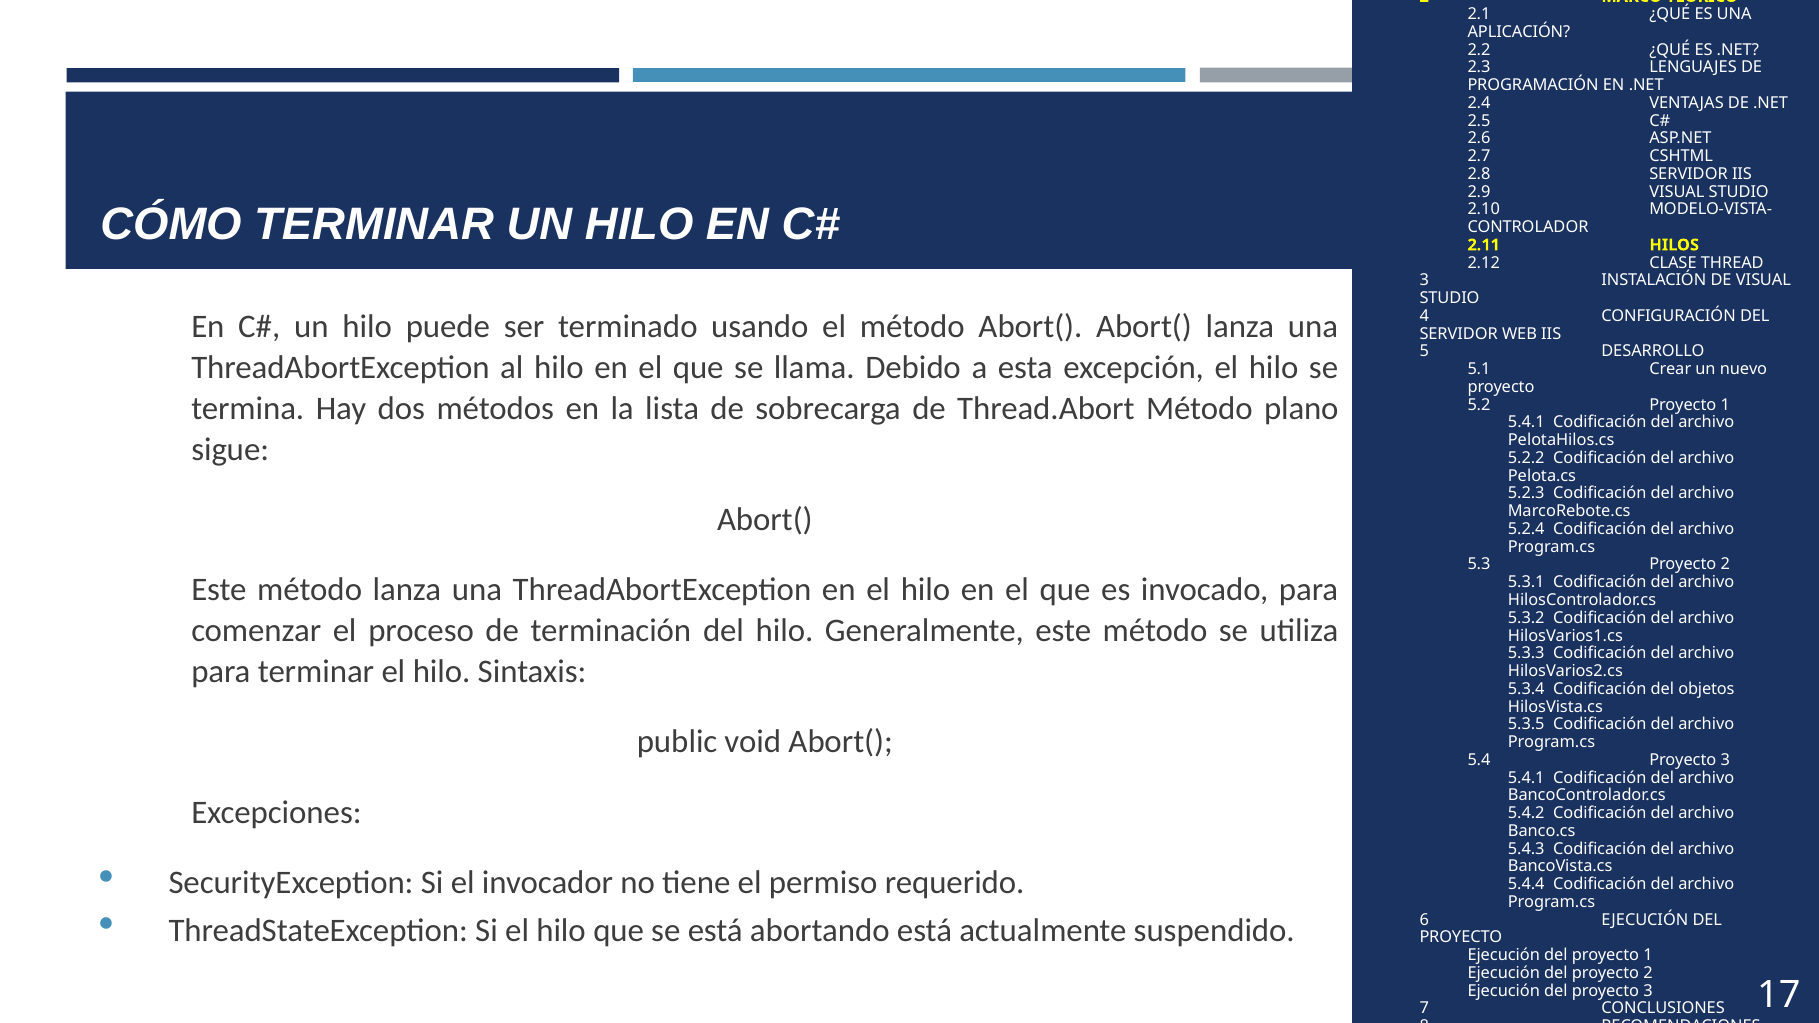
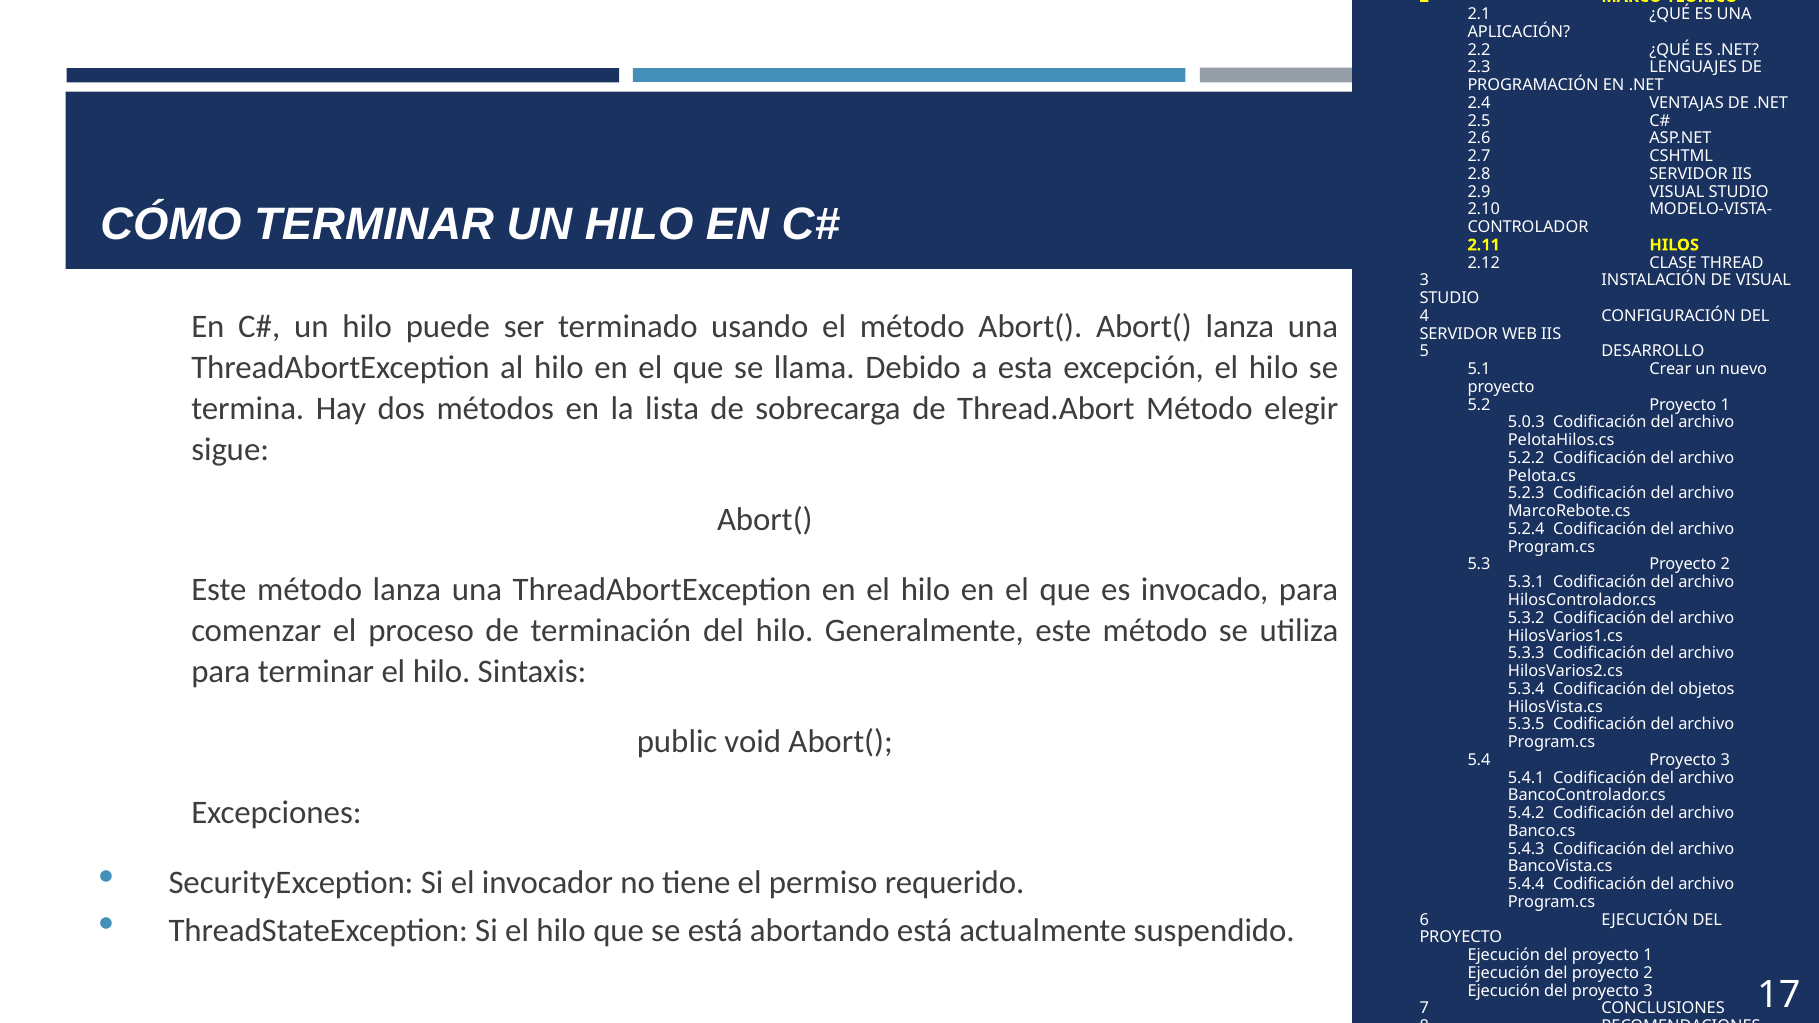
plano: plano -> elegir (1301, 409)
5.4.1: 5.4.1 -> 5.0.3 (1526, 423)
